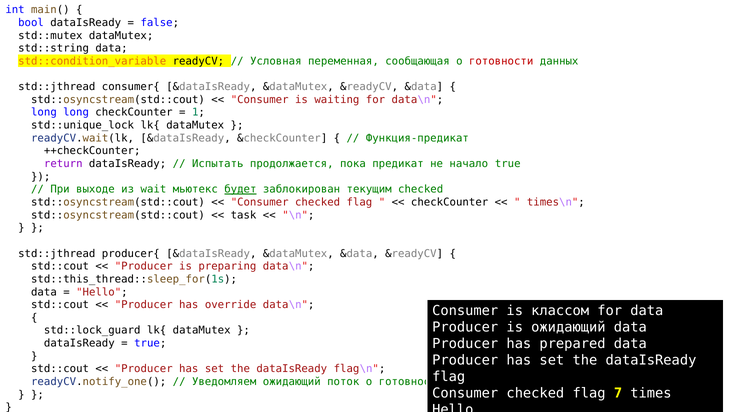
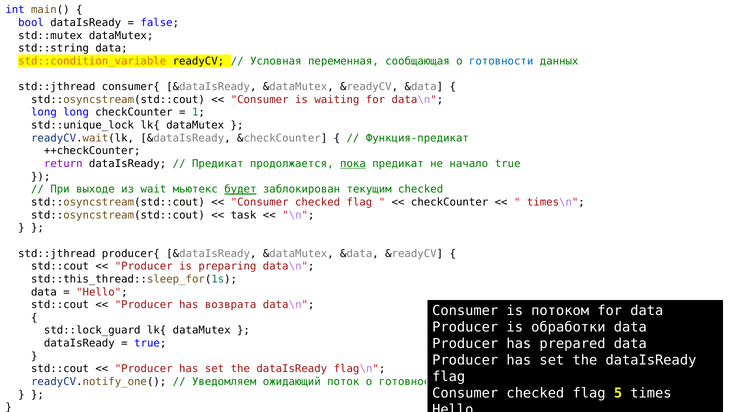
готовности colour: red -> blue (501, 61)
Испытать: Испытать -> Предикат (218, 164)
пока underline: none -> present (353, 164)
override: override -> возврата (231, 305)
классом: классом -> потоком (560, 311)
is ожидающий: ожидающий -> обработки (568, 327)
7: 7 -> 5 (618, 393)
